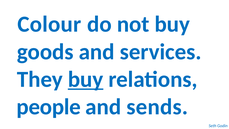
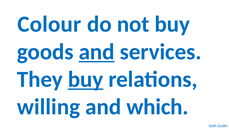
and underline: none -> present (97, 52)
people: people -> willing (48, 107)
sends: sends -> which (157, 107)
